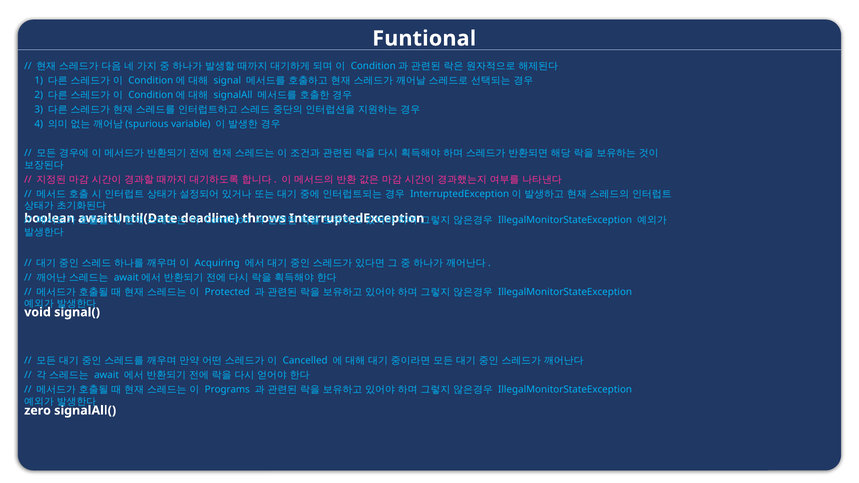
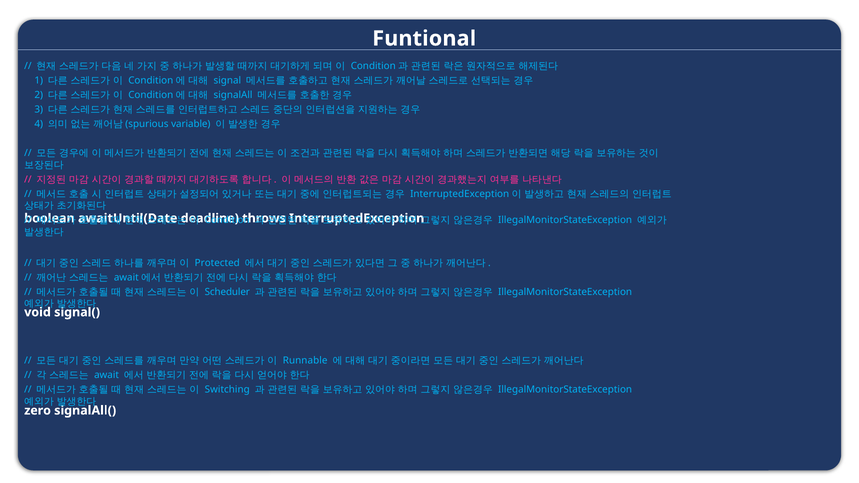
Acquiring: Acquiring -> Protected (217, 263)
Protected: Protected -> Scheduler (227, 292)
Cancelled: Cancelled -> Runnable (305, 361)
Programs: Programs -> Switching (227, 390)
